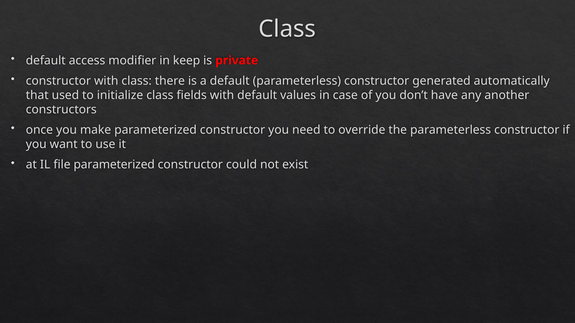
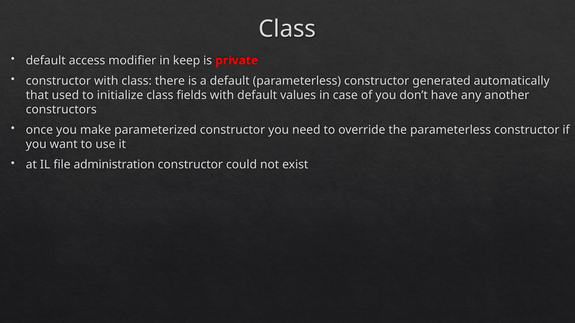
file parameterized: parameterized -> administration (114, 165)
